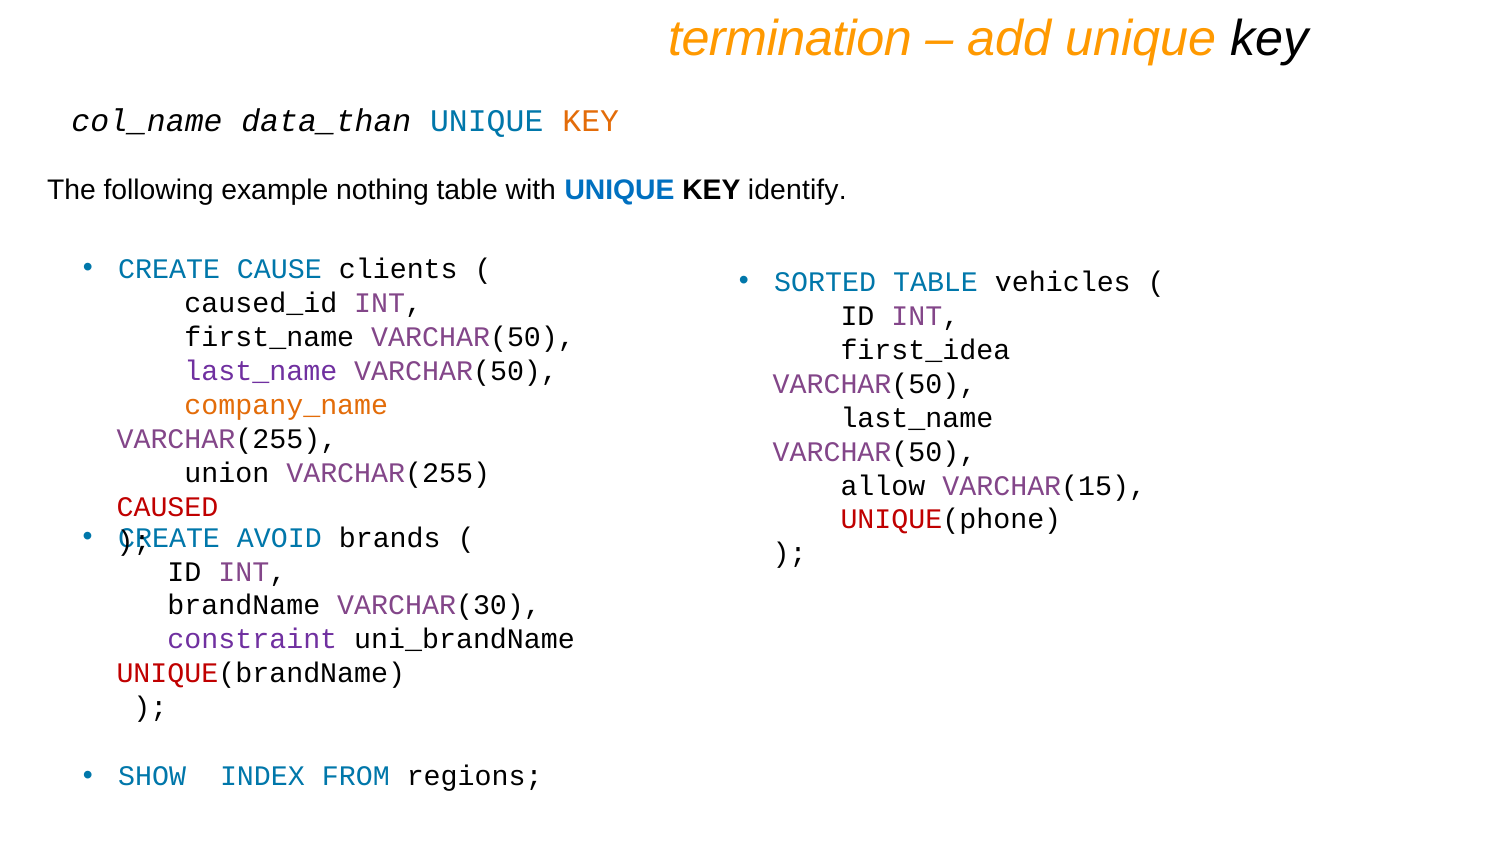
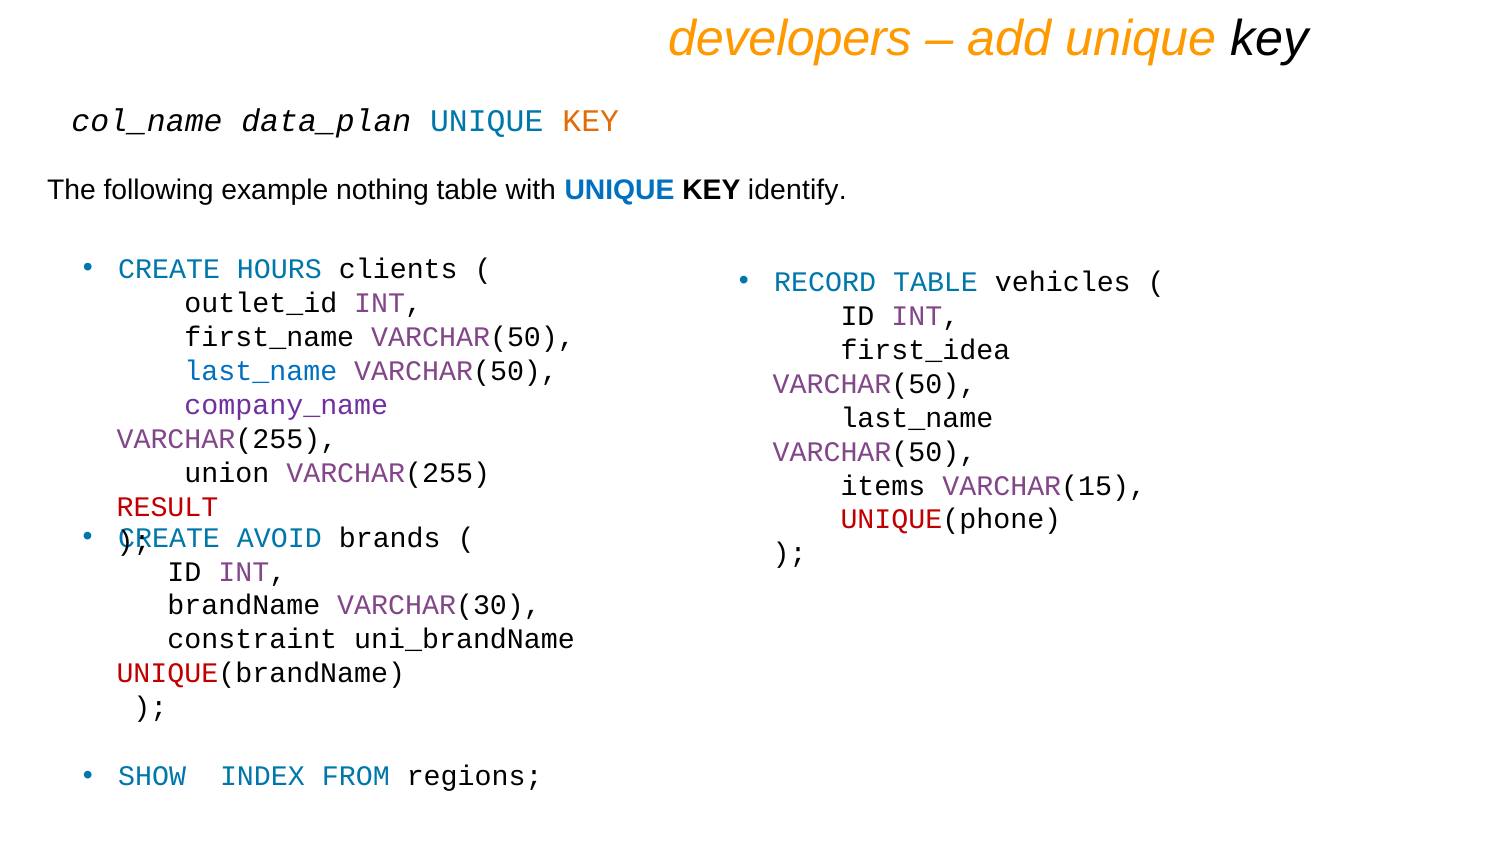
termination: termination -> developers (790, 39)
data_than: data_than -> data_plan (326, 121)
CAUSE: CAUSE -> HOURS (279, 269)
SORTED: SORTED -> RECORD (825, 282)
caused_id: caused_id -> outlet_id (261, 303)
last_name colour: purple -> blue (261, 371)
company_name colour: orange -> purple (286, 405)
allow: allow -> items (883, 486)
CAUSED: CAUSED -> RESULT (167, 507)
constraint colour: purple -> black (252, 639)
